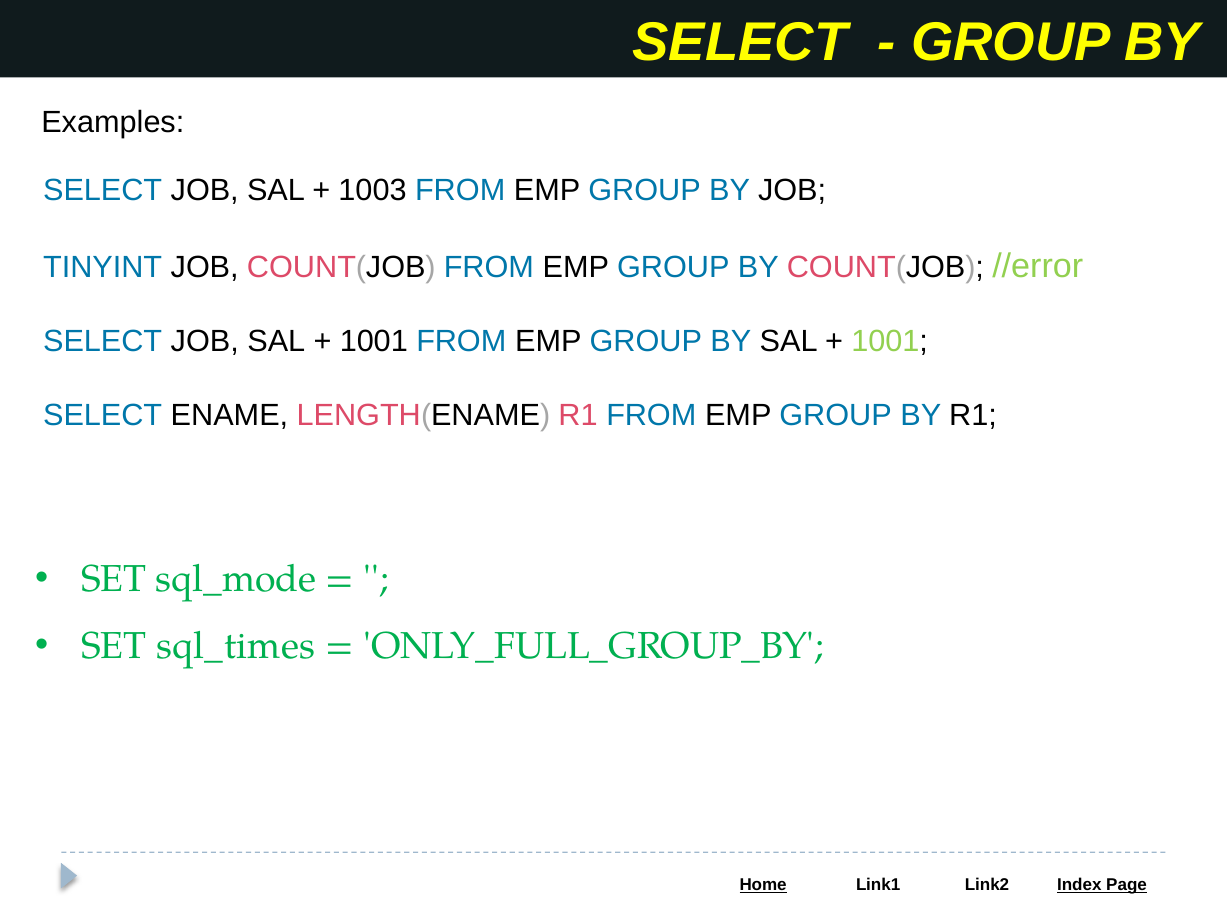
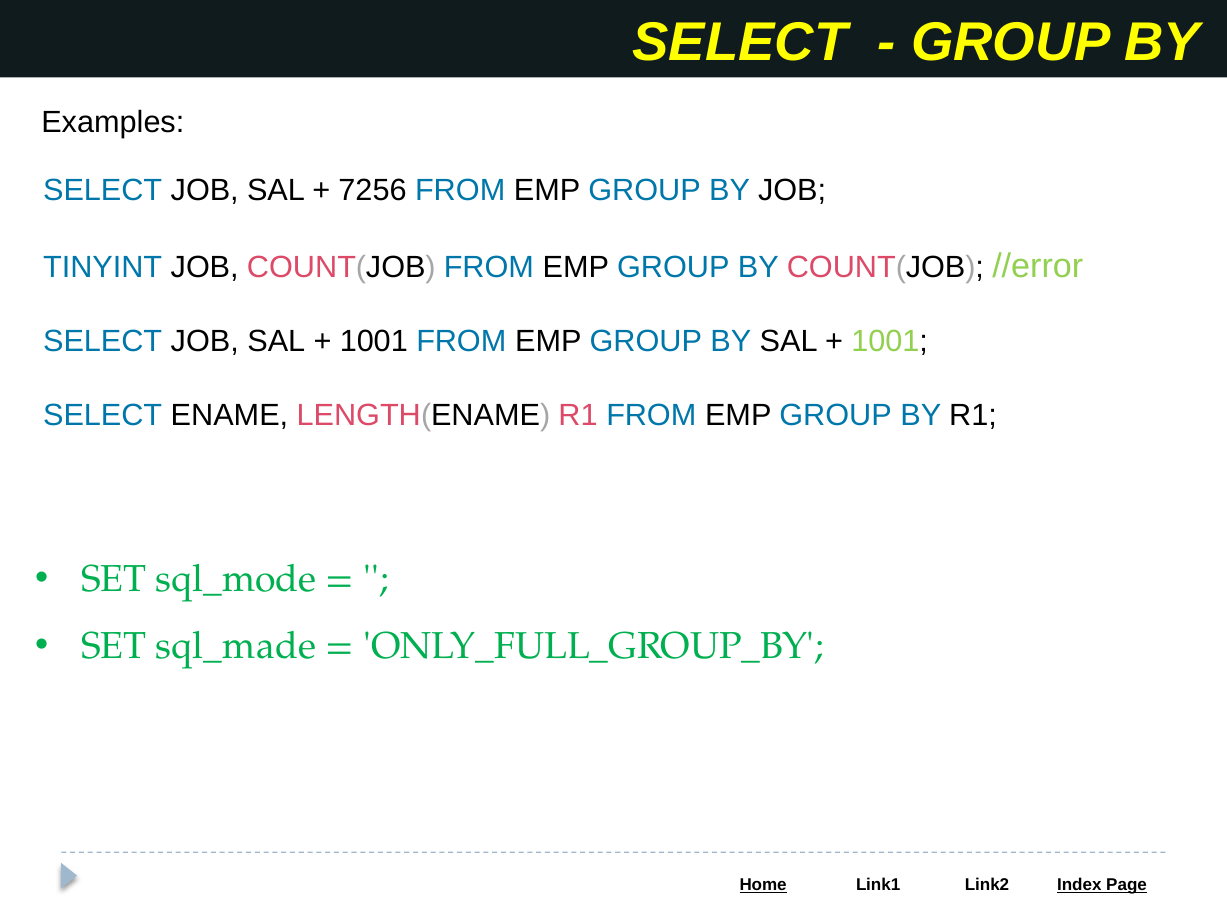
1003: 1003 -> 7256 (373, 190)
sql_times: sql_times -> sql_made (236, 646)
